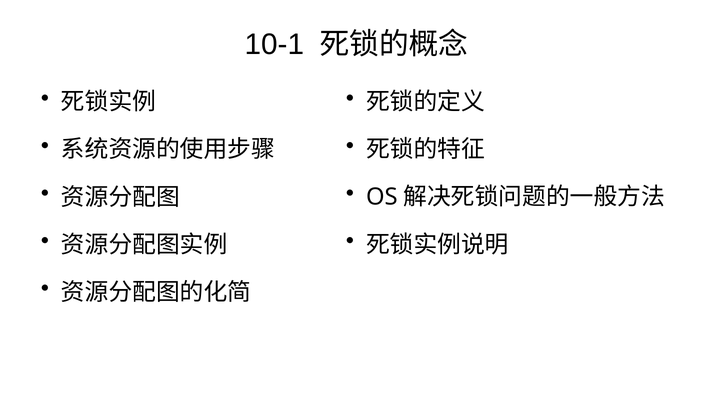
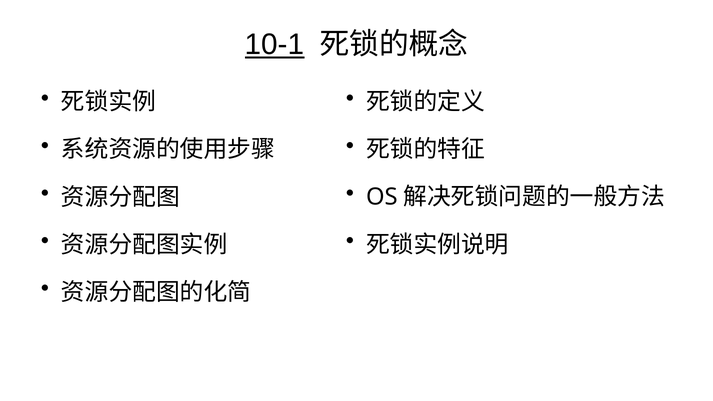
10-1 underline: none -> present (275, 45)
